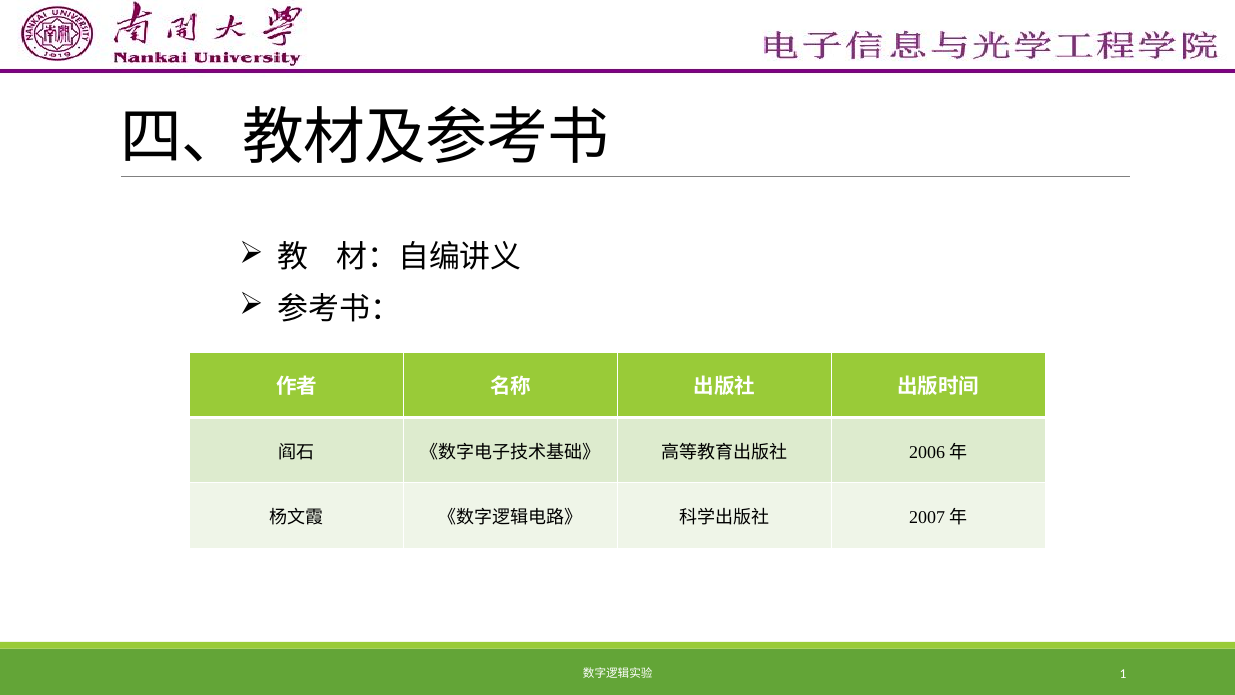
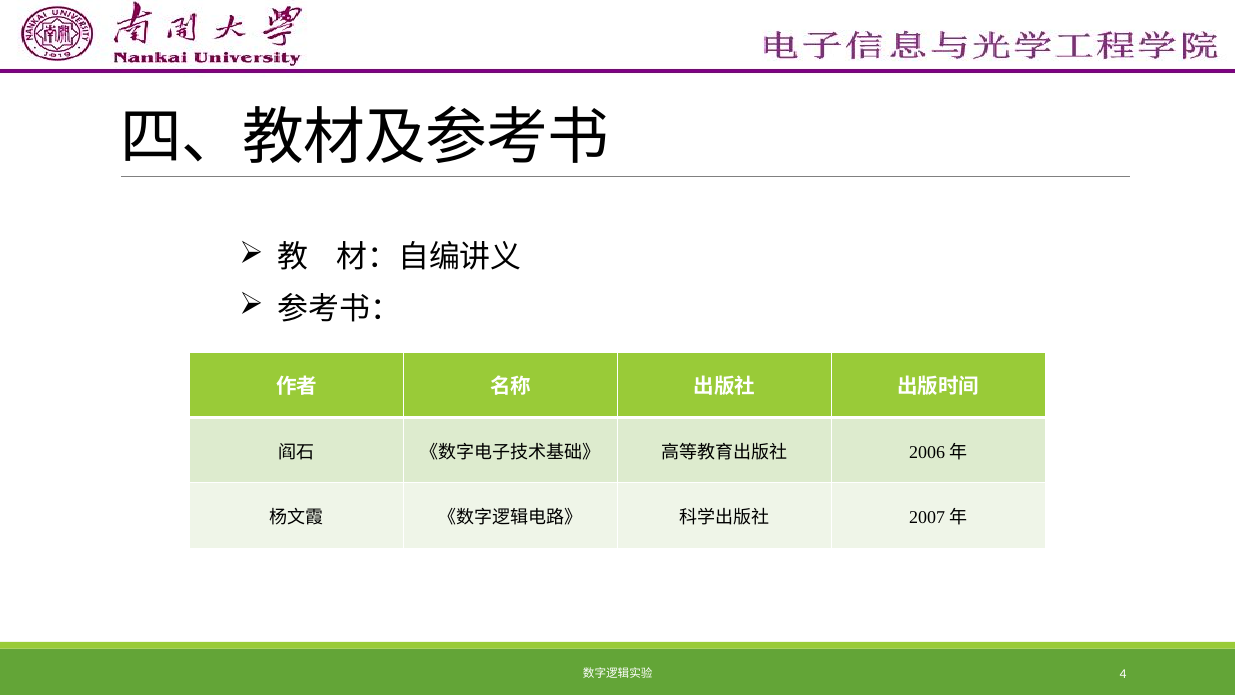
1: 1 -> 4 (1123, 674)
